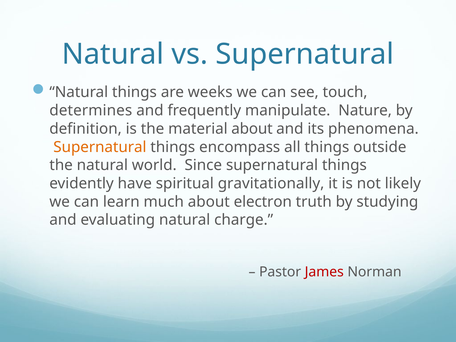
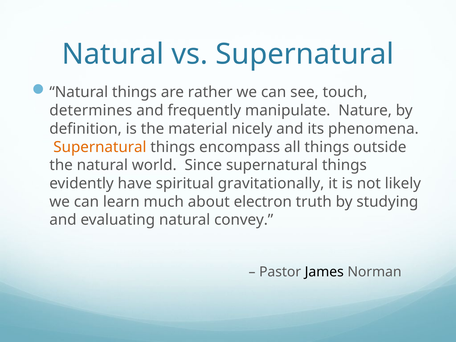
weeks: weeks -> rather (210, 92)
material about: about -> nicely (252, 129)
charge: charge -> convey (244, 220)
James colour: red -> black (324, 272)
